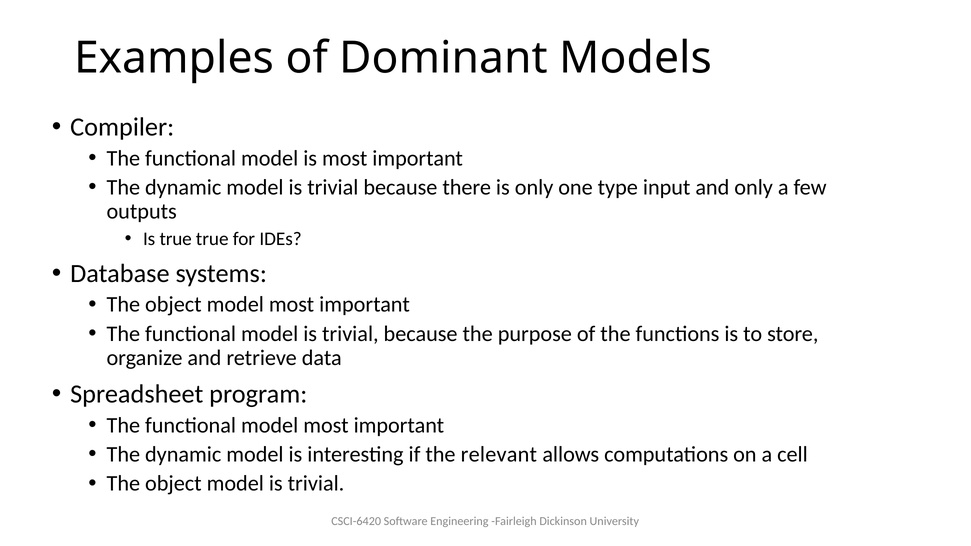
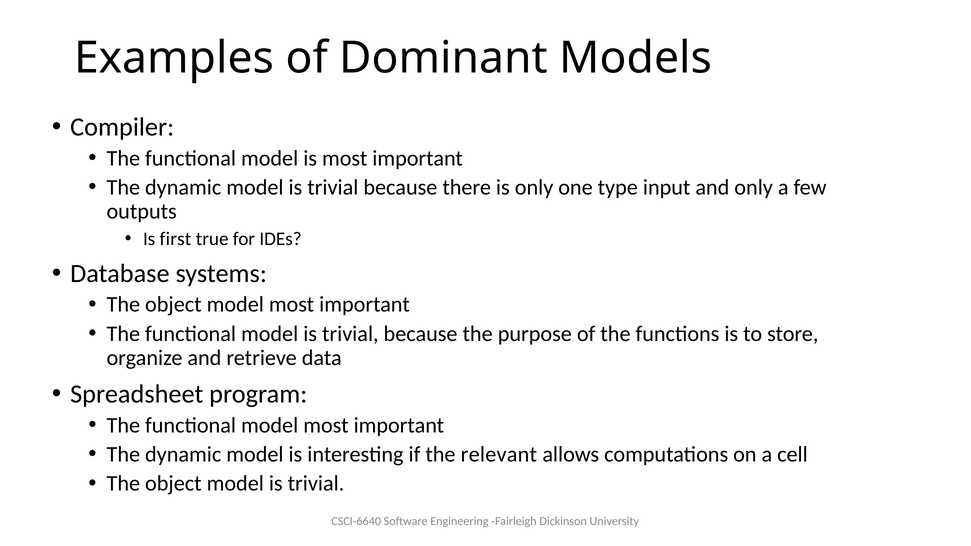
Is true: true -> first (175, 239)
CSCI-6420: CSCI-6420 -> CSCI-6640 (356, 521)
